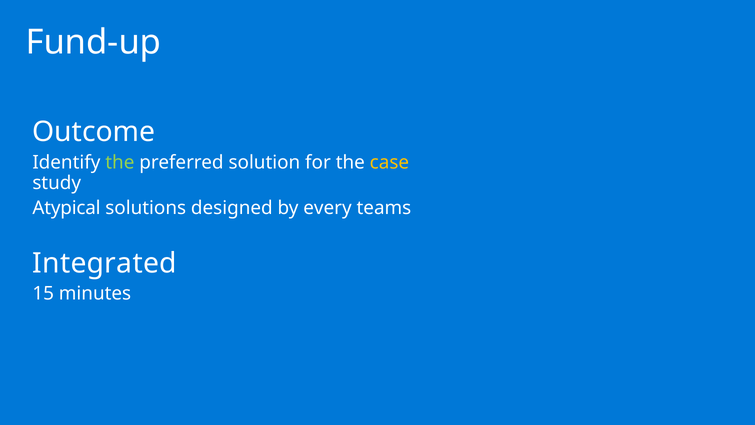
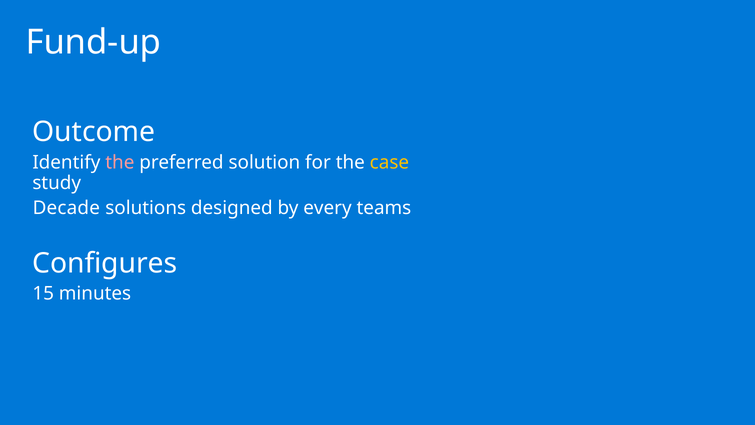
the colour: light green -> pink (120, 162)
Atypical: Atypical -> Decade (66, 208)
Integrated: Integrated -> Configures (105, 263)
